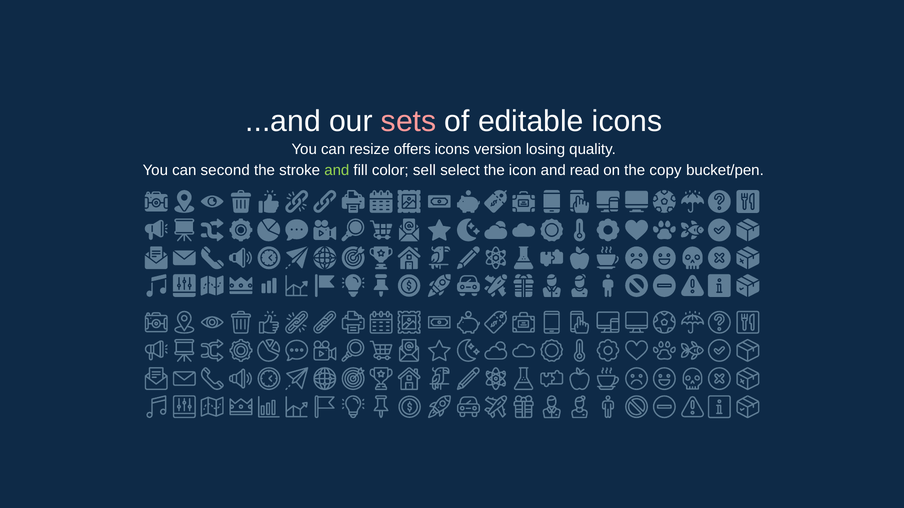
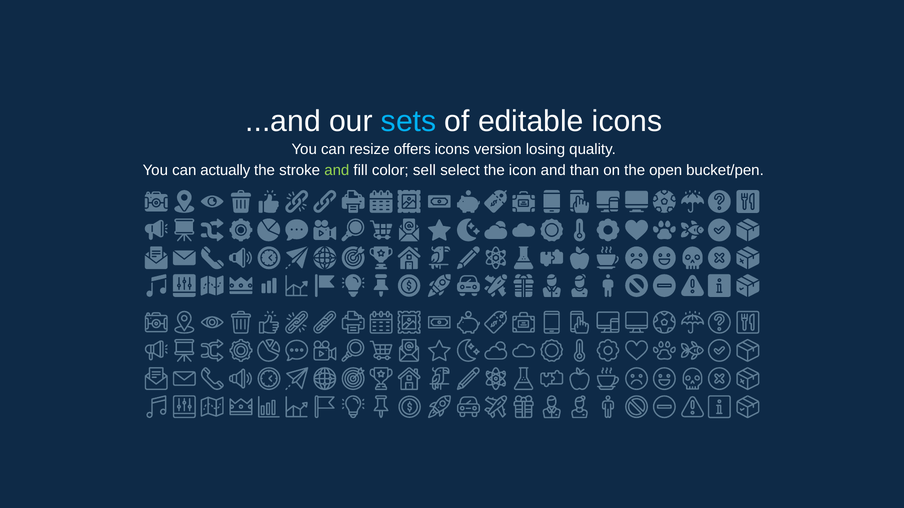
sets colour: pink -> light blue (409, 122)
second: second -> actually (225, 170)
read: read -> than (585, 170)
copy: copy -> open (666, 170)
